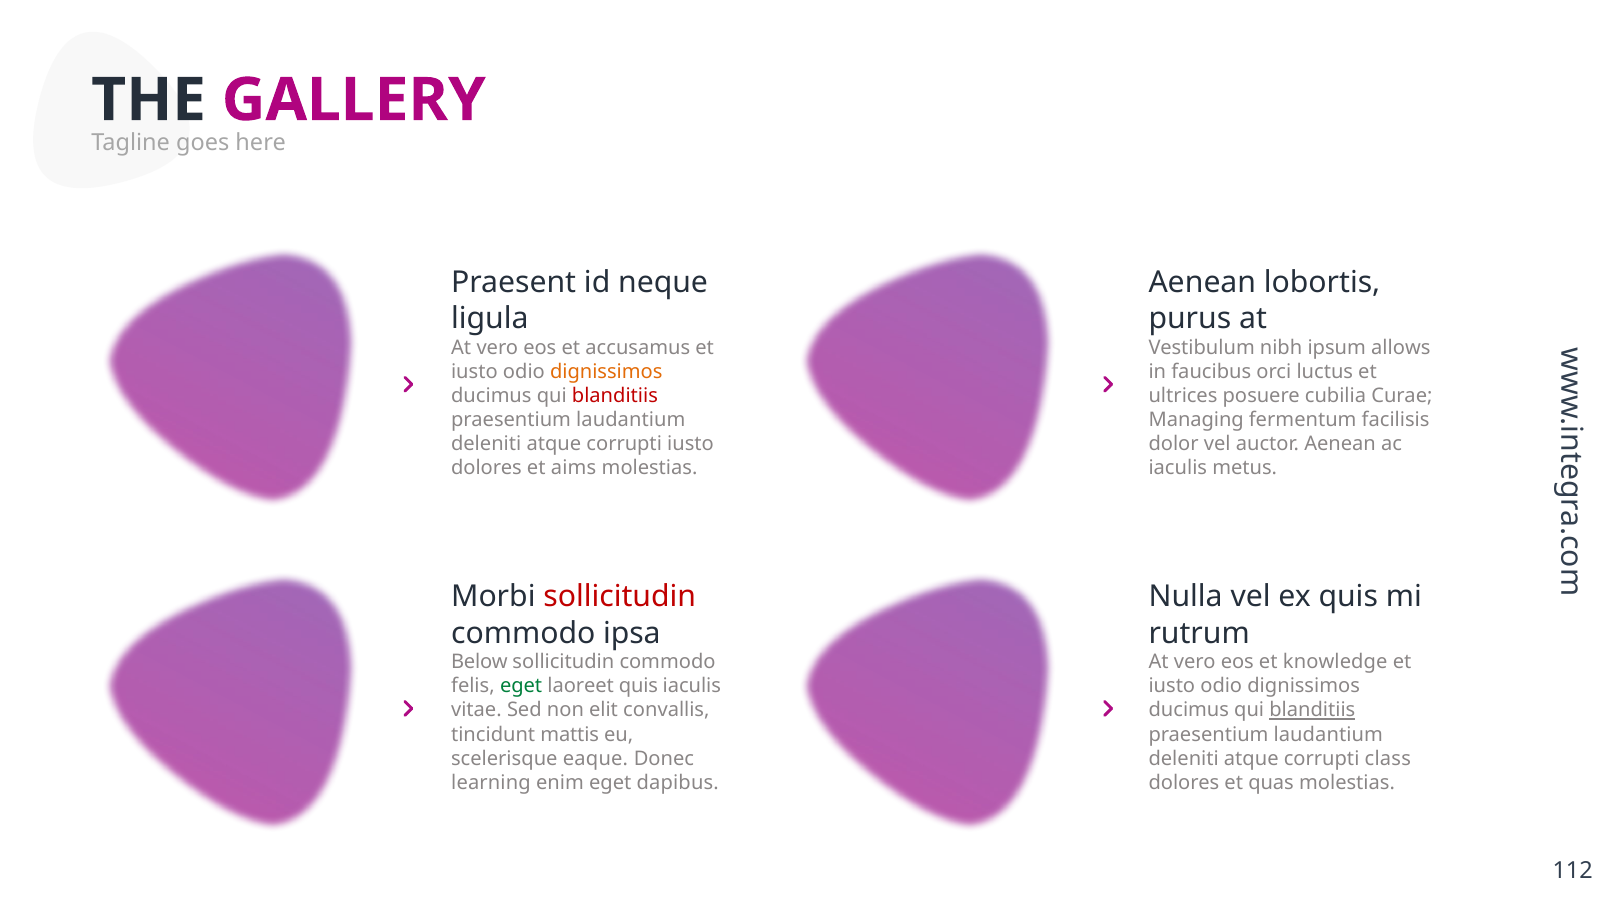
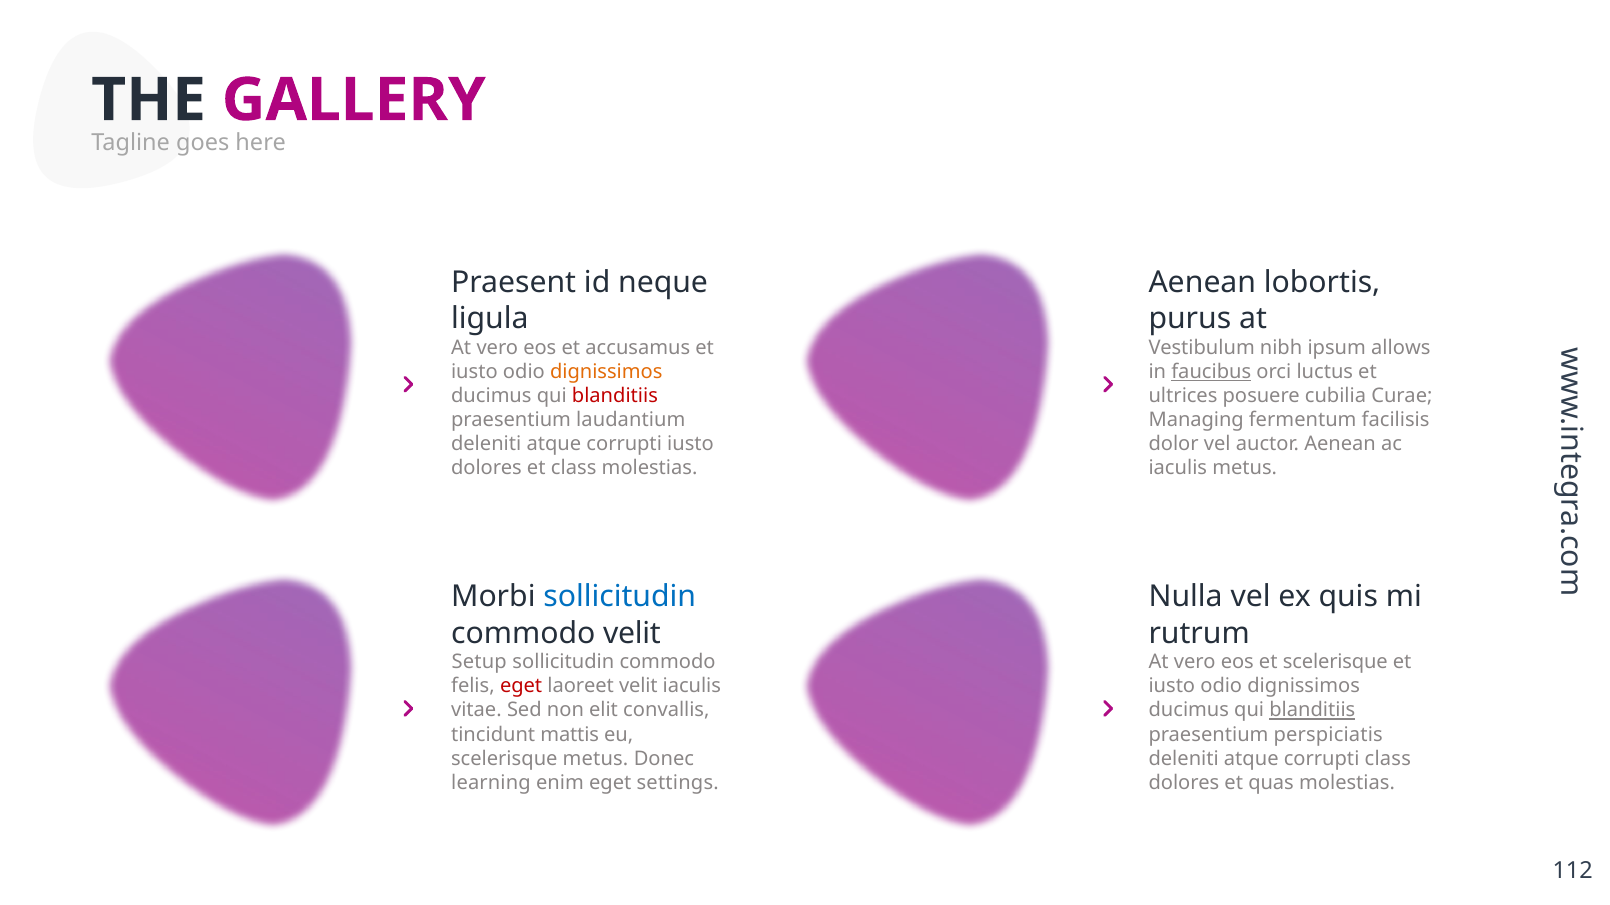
faucibus underline: none -> present (1211, 372)
et aims: aims -> class (574, 468)
sollicitudin colour: red -> blue (620, 597)
commodo ipsa: ipsa -> velit (632, 634)
Below: Below -> Setup (479, 663)
et knowledge: knowledge -> scelerisque (1335, 663)
eget colour: green -> red (521, 687)
laoreet quis: quis -> velit (638, 687)
laudantium: laudantium -> perspiciatis (1328, 735)
scelerisque eaque: eaque -> metus (596, 759)
dapibus: dapibus -> settings (678, 783)
